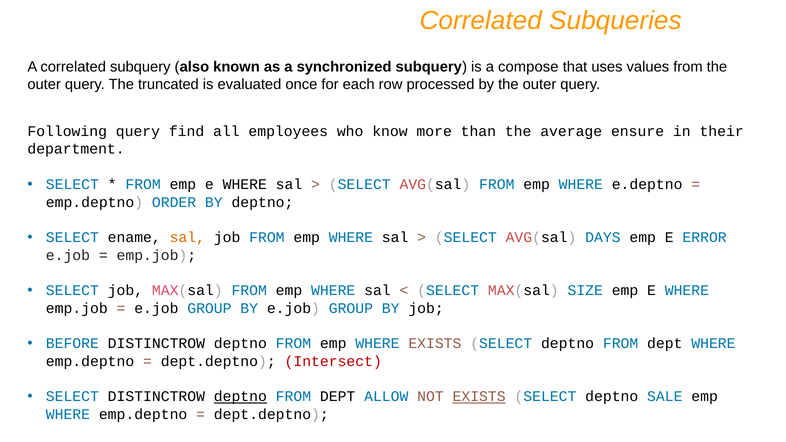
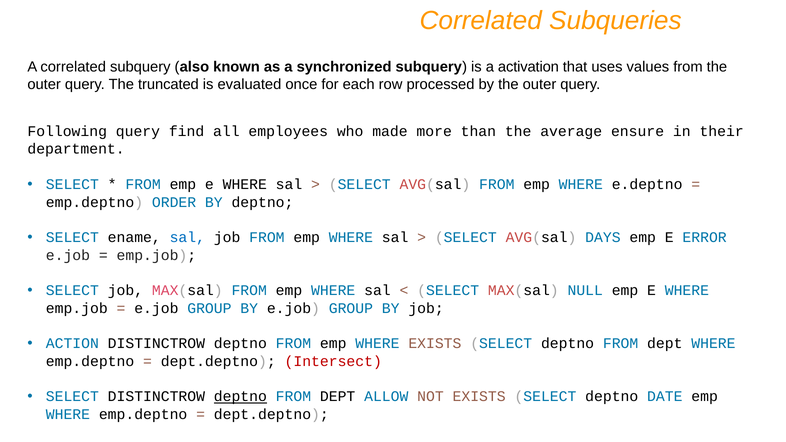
compose: compose -> activation (528, 67)
know: know -> made (390, 131)
sal colour: orange -> blue (187, 238)
SIZE: SIZE -> NULL (585, 291)
BEFORE: BEFORE -> ACTION (72, 344)
EXISTS underline: present -> none (479, 397)
SALE: SALE -> DATE (665, 397)
